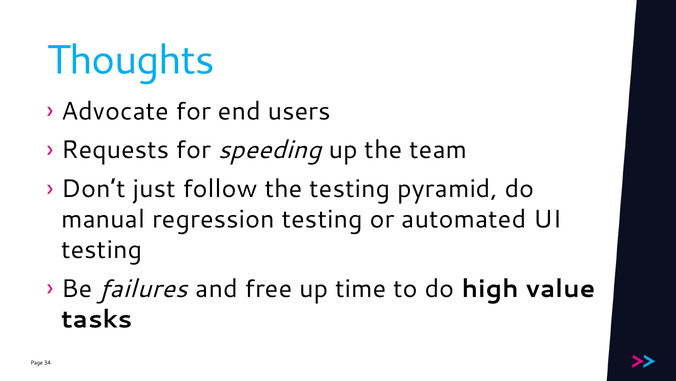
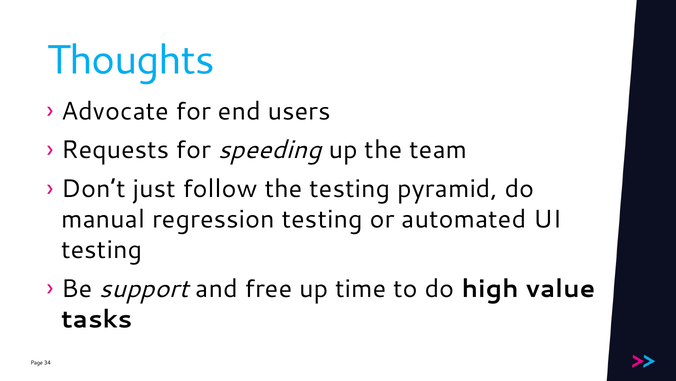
failures: failures -> support (144, 288)
